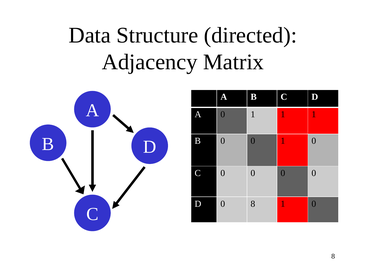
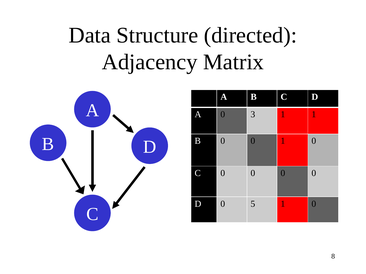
A 0 1: 1 -> 3 (253, 115)
0 8: 8 -> 5 (253, 204)
